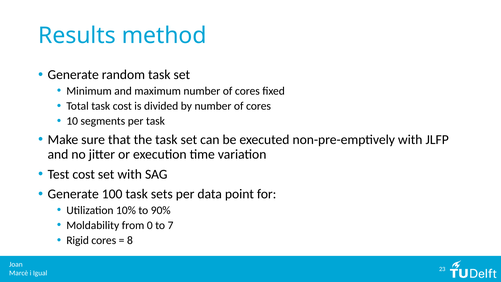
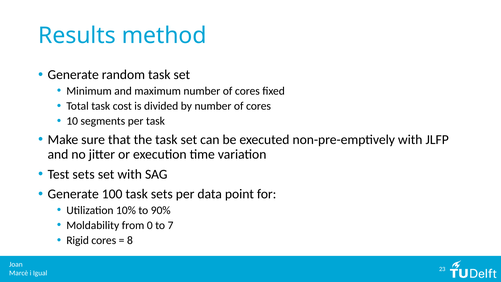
Test cost: cost -> sets (84, 174)
